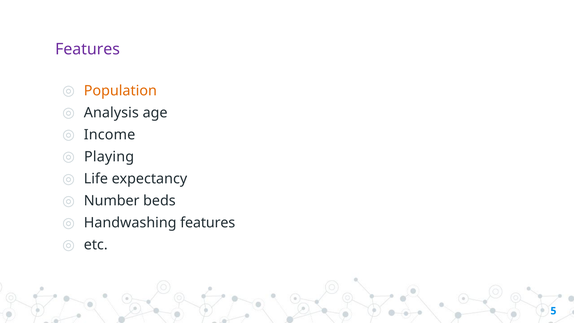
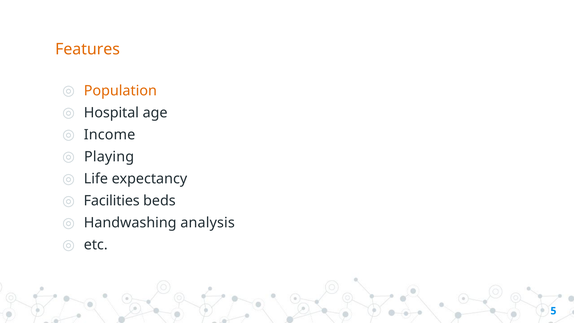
Features colour: purple -> orange (87, 49)
Analysis: Analysis -> Hospital (111, 113)
Number: Number -> Facilities (112, 201)
Handwashing features: features -> analysis (208, 223)
